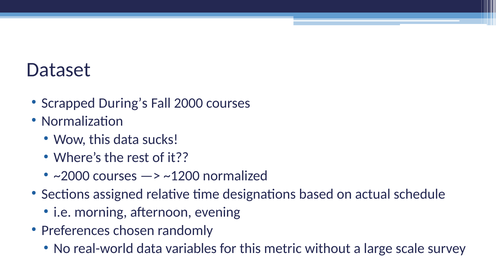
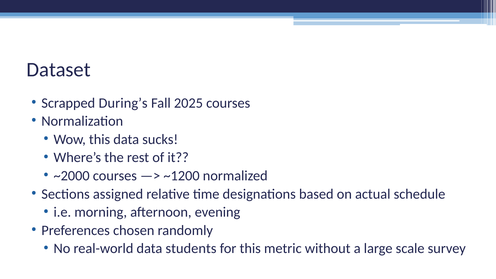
2000: 2000 -> 2025 (188, 103)
variables: variables -> students (191, 249)
